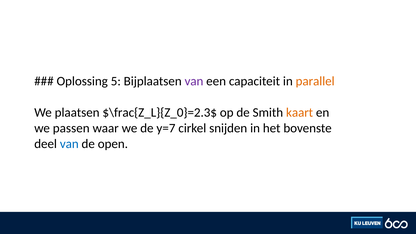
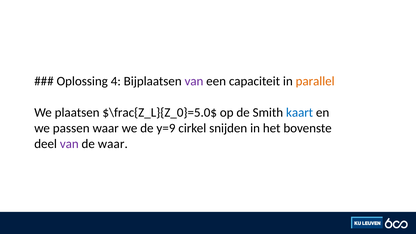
5: 5 -> 4 (116, 81)
$\frac{Z_L}{Z_0}=2.3$: $\frac{Z_L}{Z_0}=2.3$ -> $\frac{Z_L}{Z_0}=5.0$ (160, 113)
kaart colour: orange -> blue (300, 113)
y=7: y=7 -> y=9 (166, 128)
van colour: blue -> purple (69, 144)
de open: open -> waar (113, 144)
